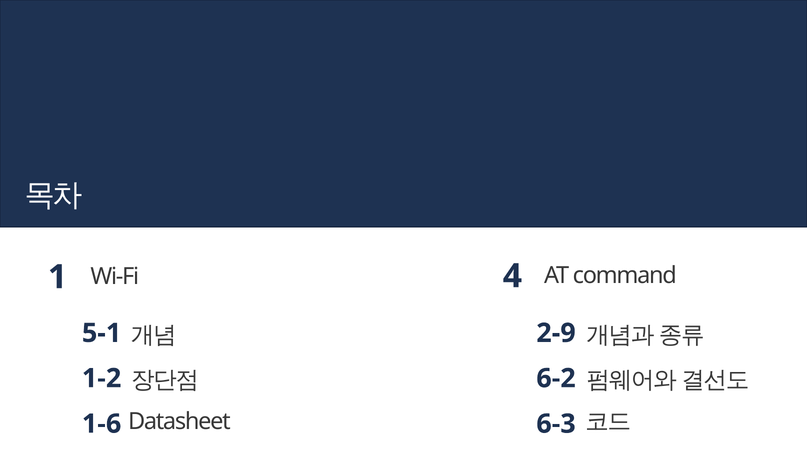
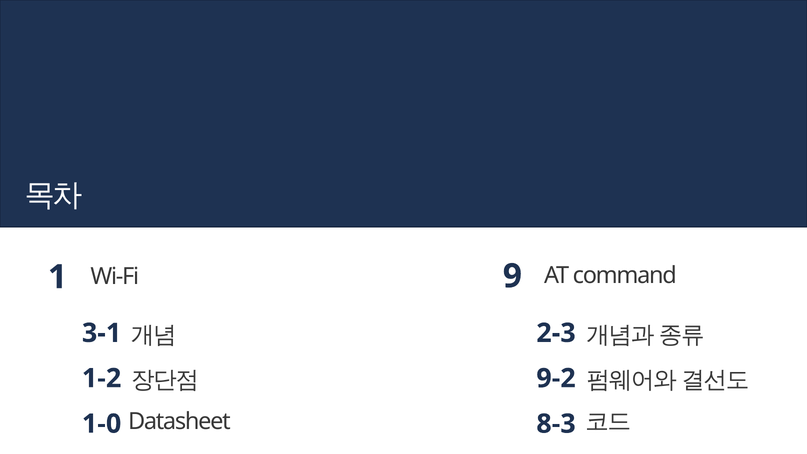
4: 4 -> 9 (512, 276)
5-1: 5-1 -> 3-1 (102, 333)
2-9: 2-9 -> 2-3 (556, 333)
6-2: 6-2 -> 9-2 (556, 378)
1-6: 1-6 -> 1-0 (102, 424)
6-3: 6-3 -> 8-3 (556, 424)
